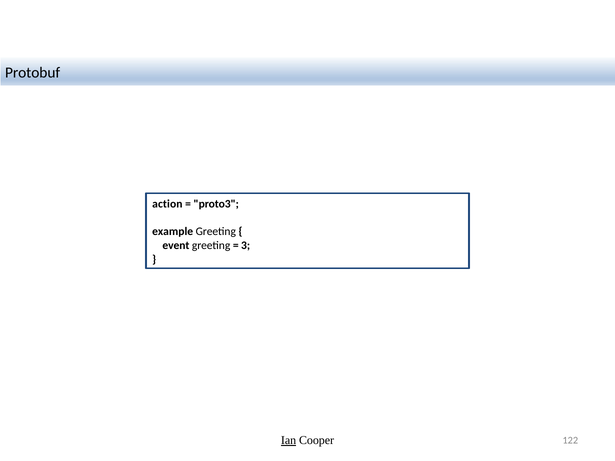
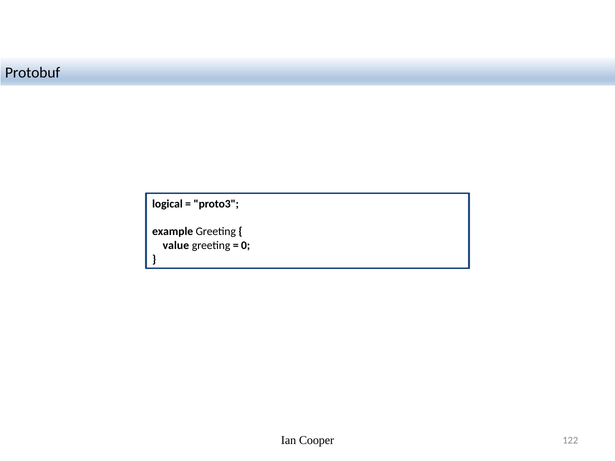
action: action -> logical (167, 204)
event: event -> value (176, 246)
3: 3 -> 0 (246, 246)
Ian underline: present -> none (289, 441)
